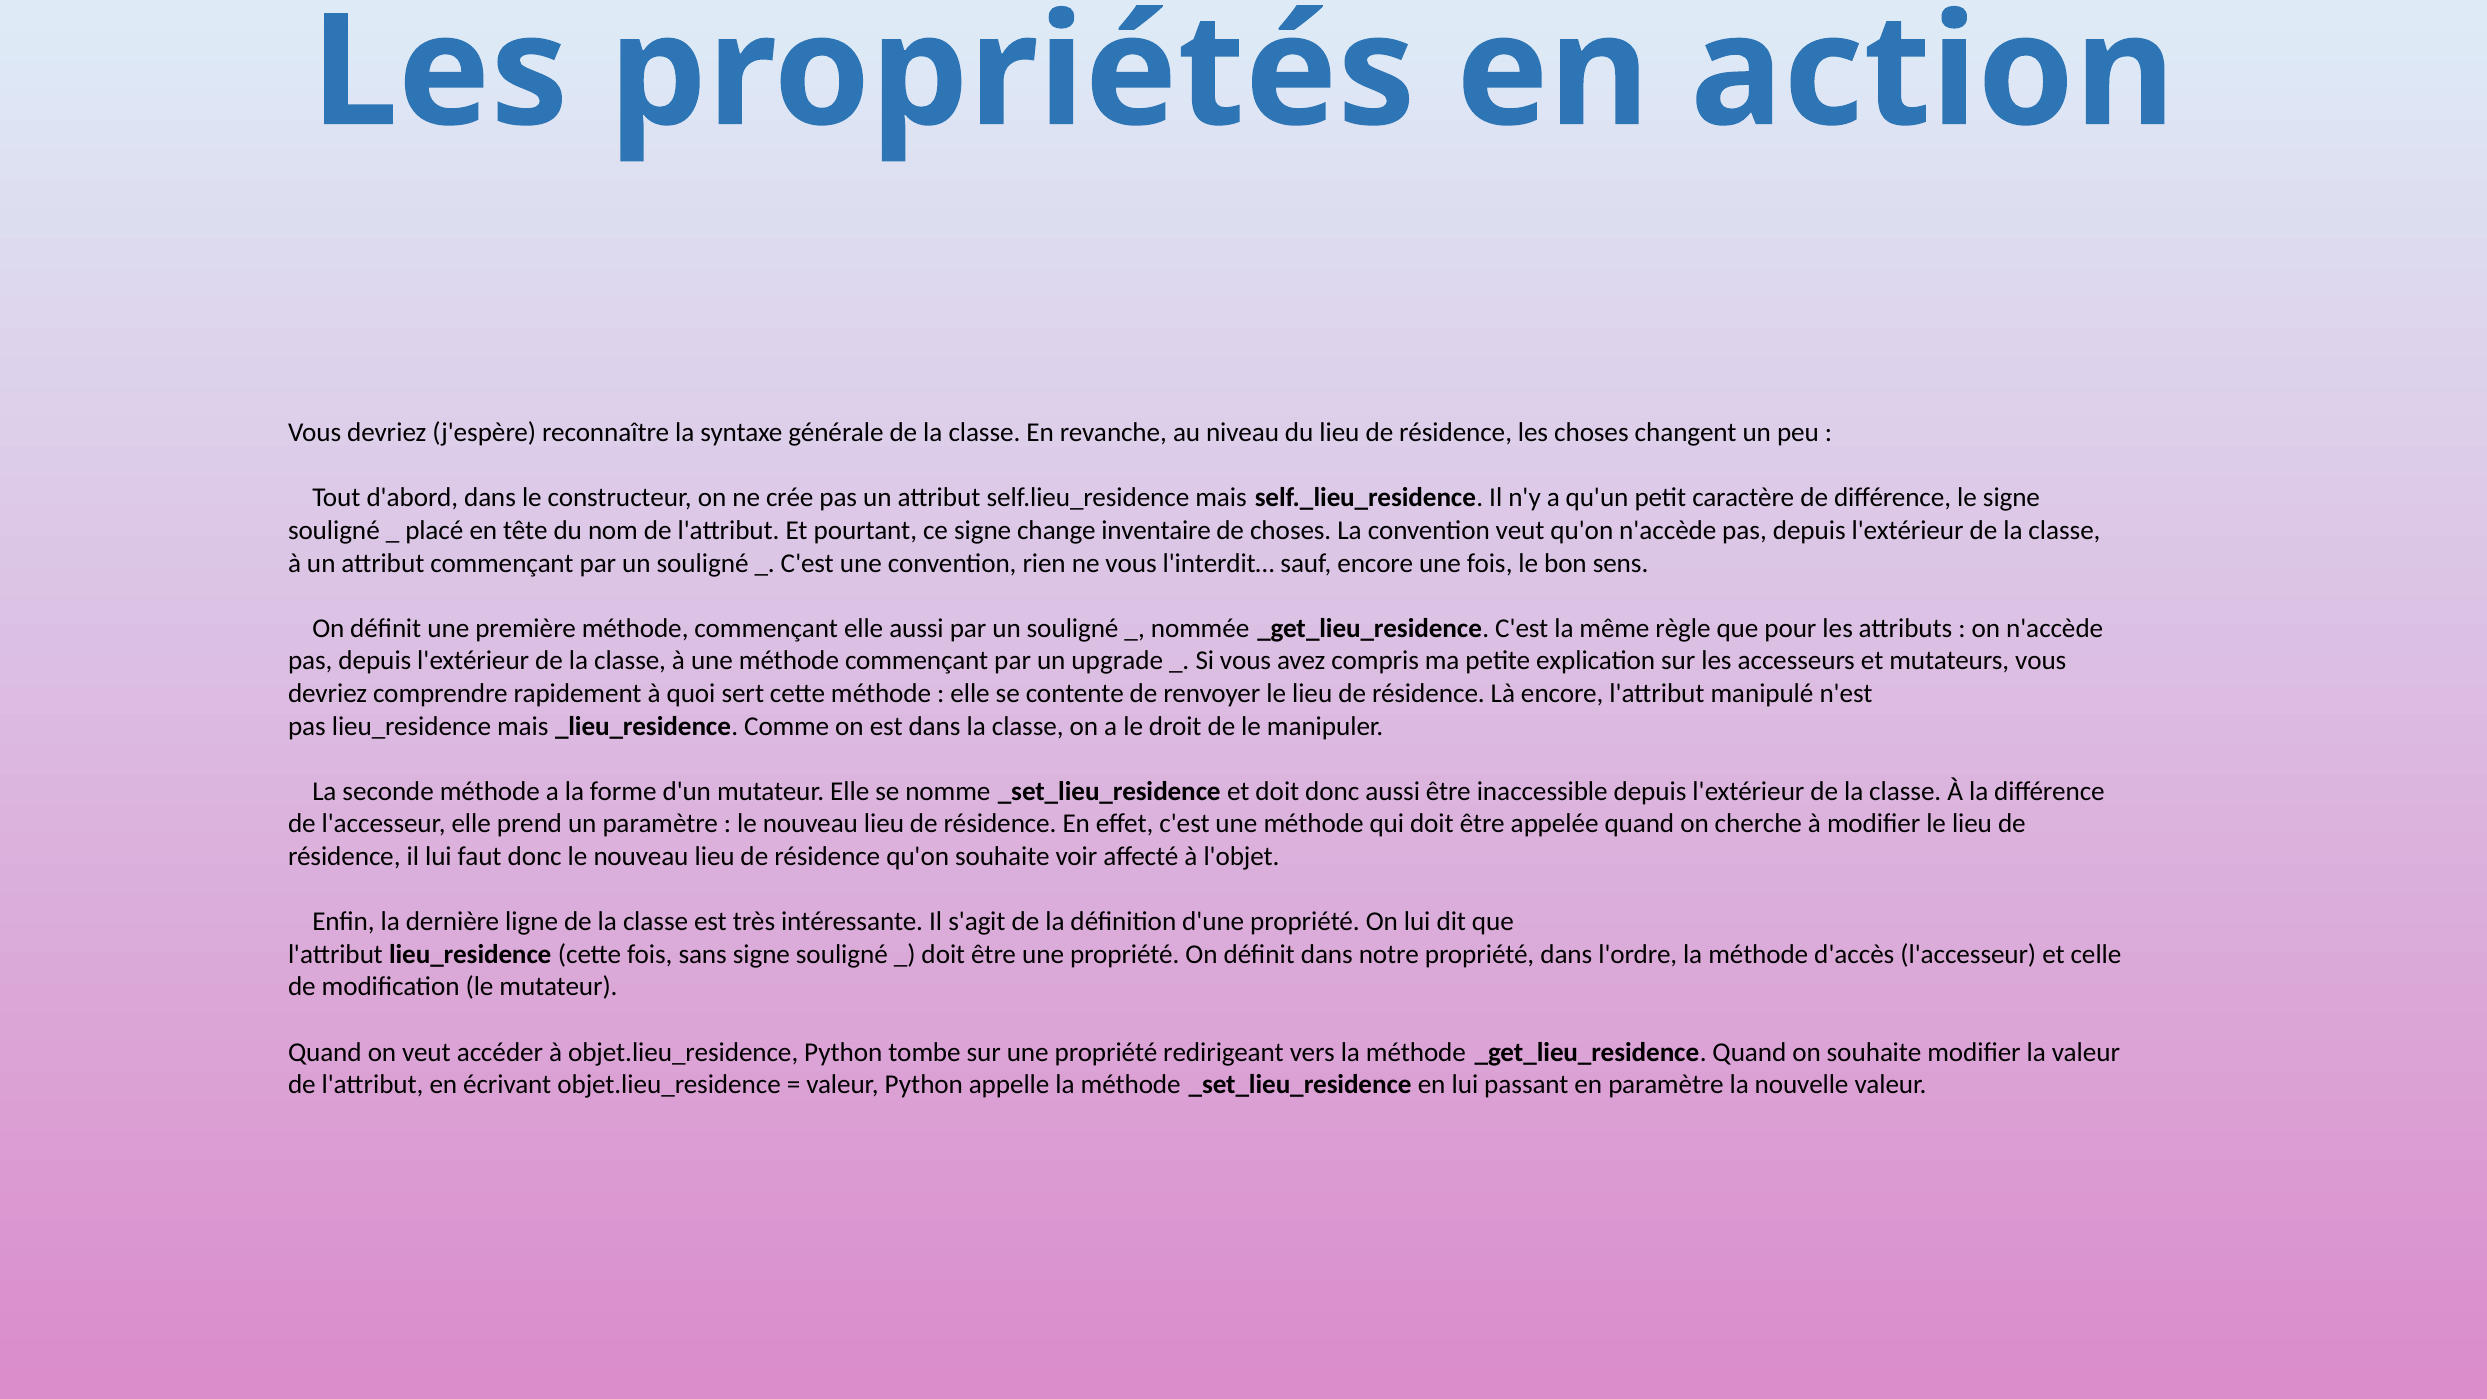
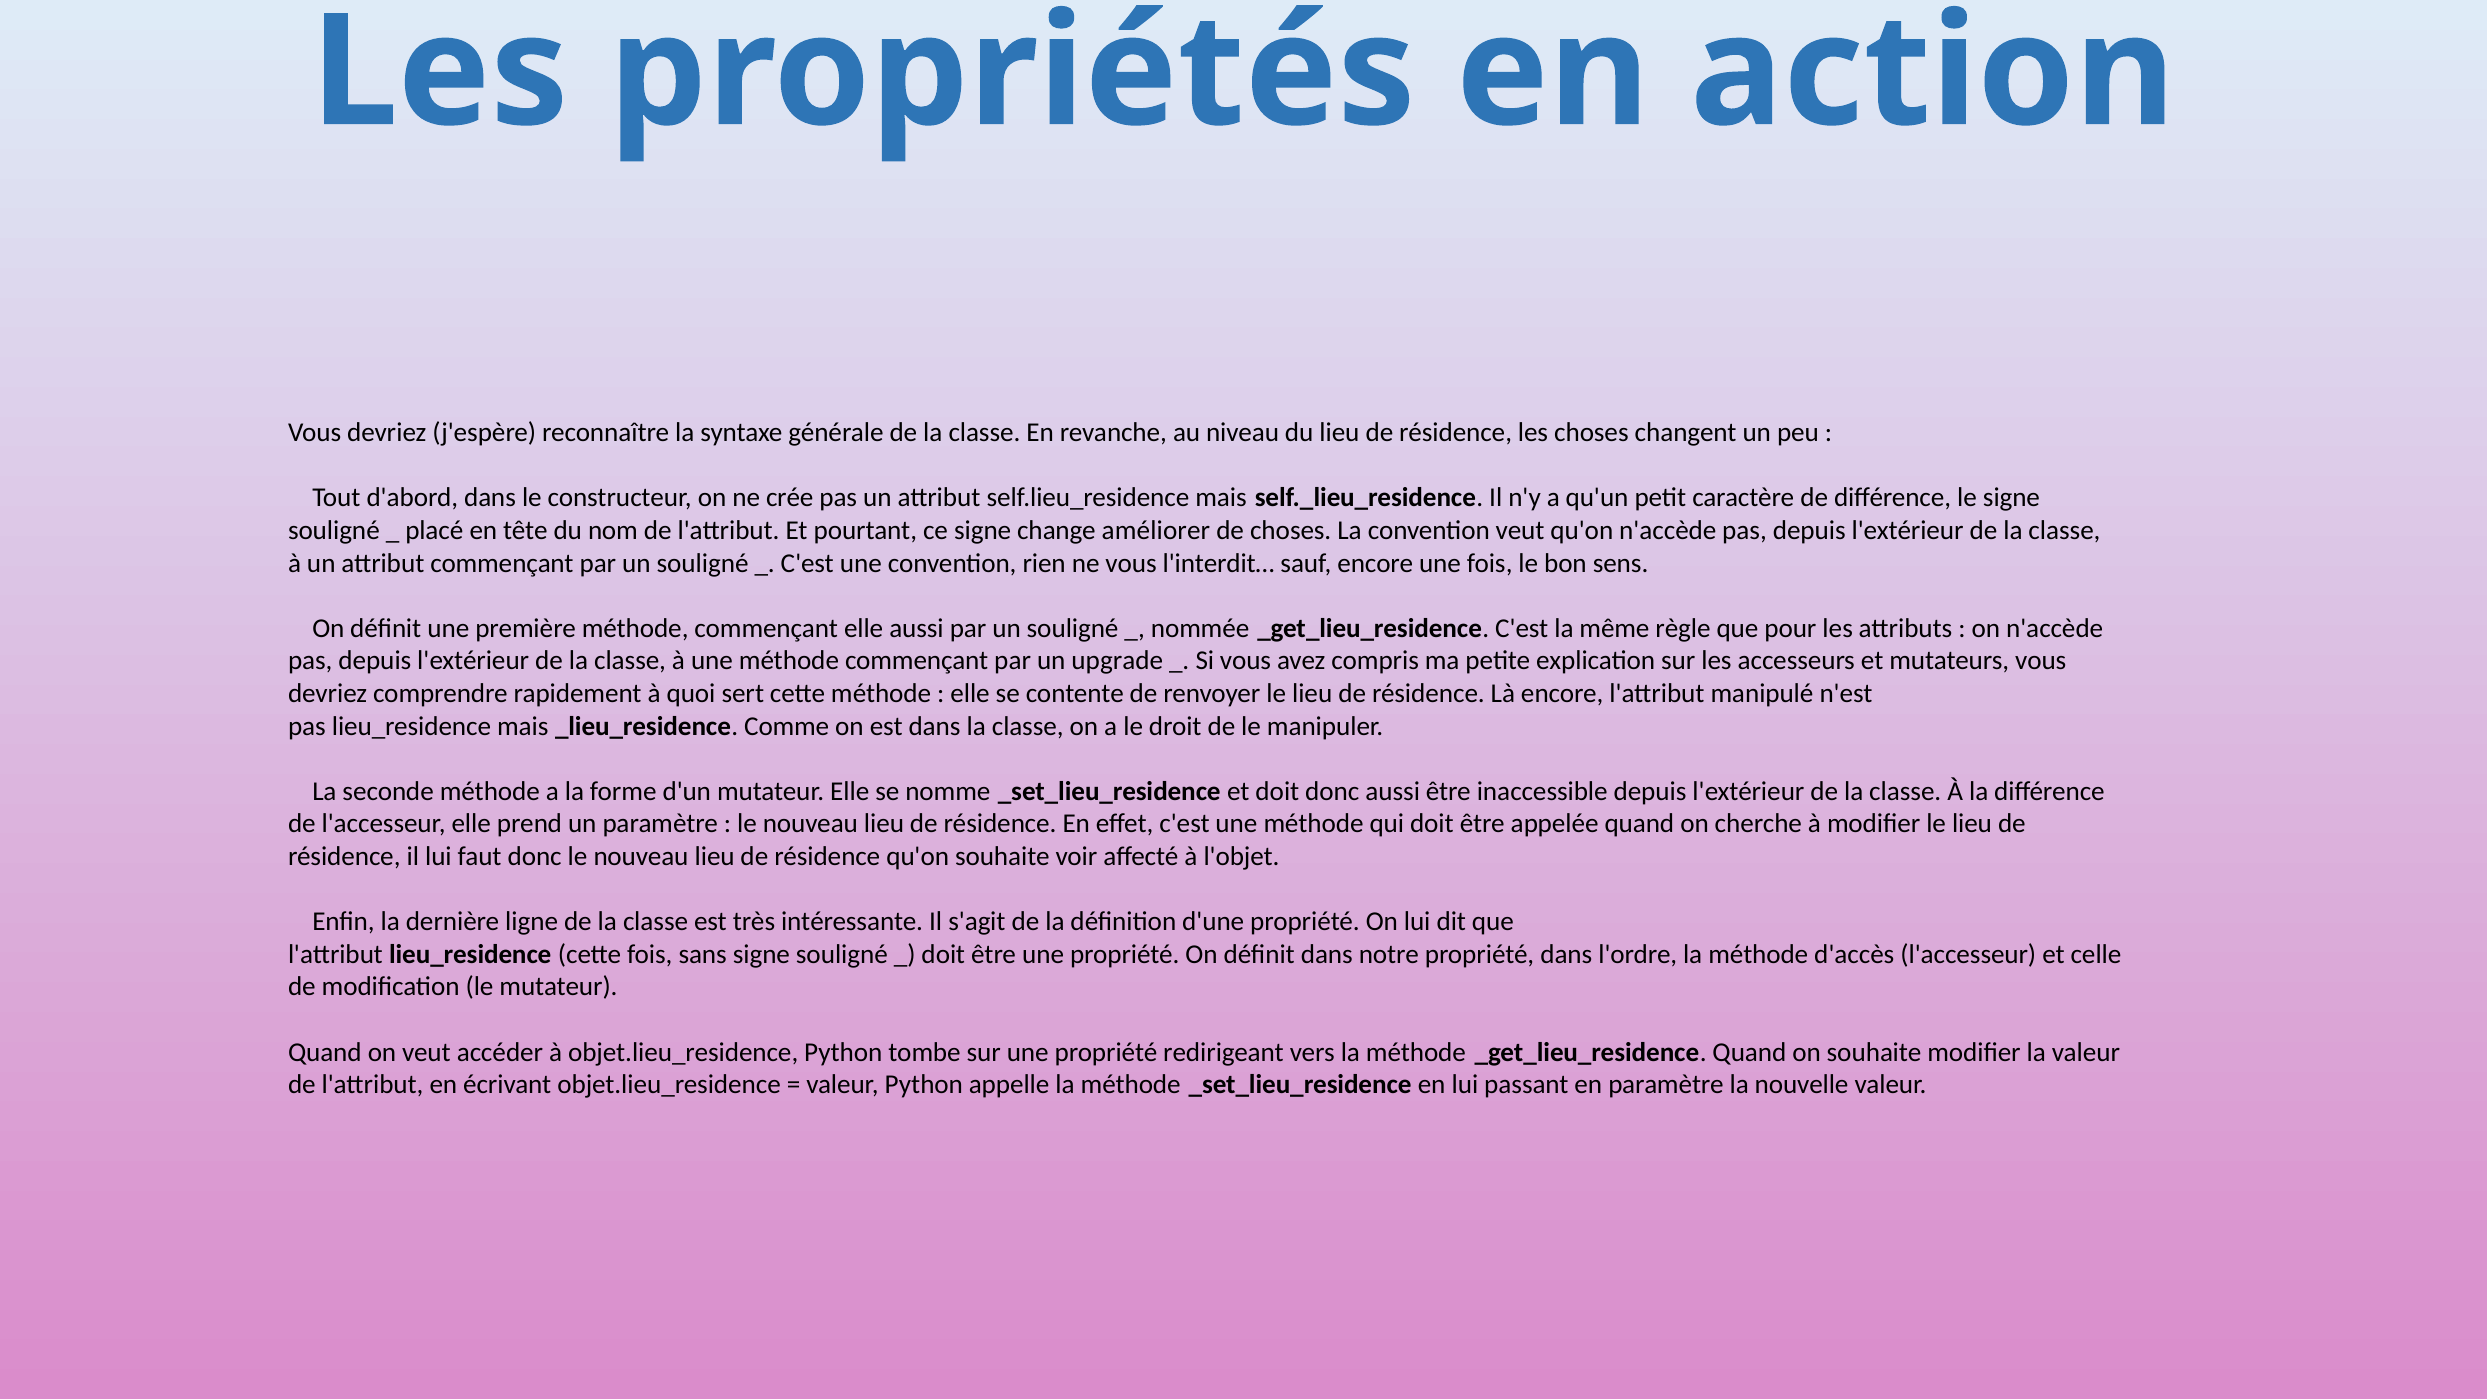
inventaire: inventaire -> améliorer (1156, 530)
